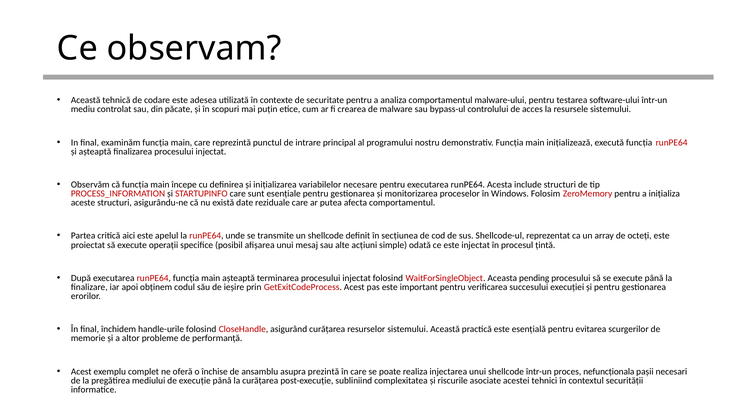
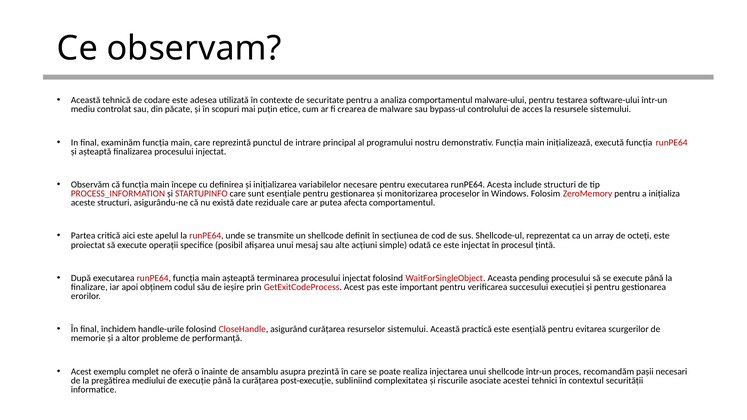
închise: închise -> înainte (215, 372)
nefuncționala: nefuncționala -> recomandăm (609, 372)
